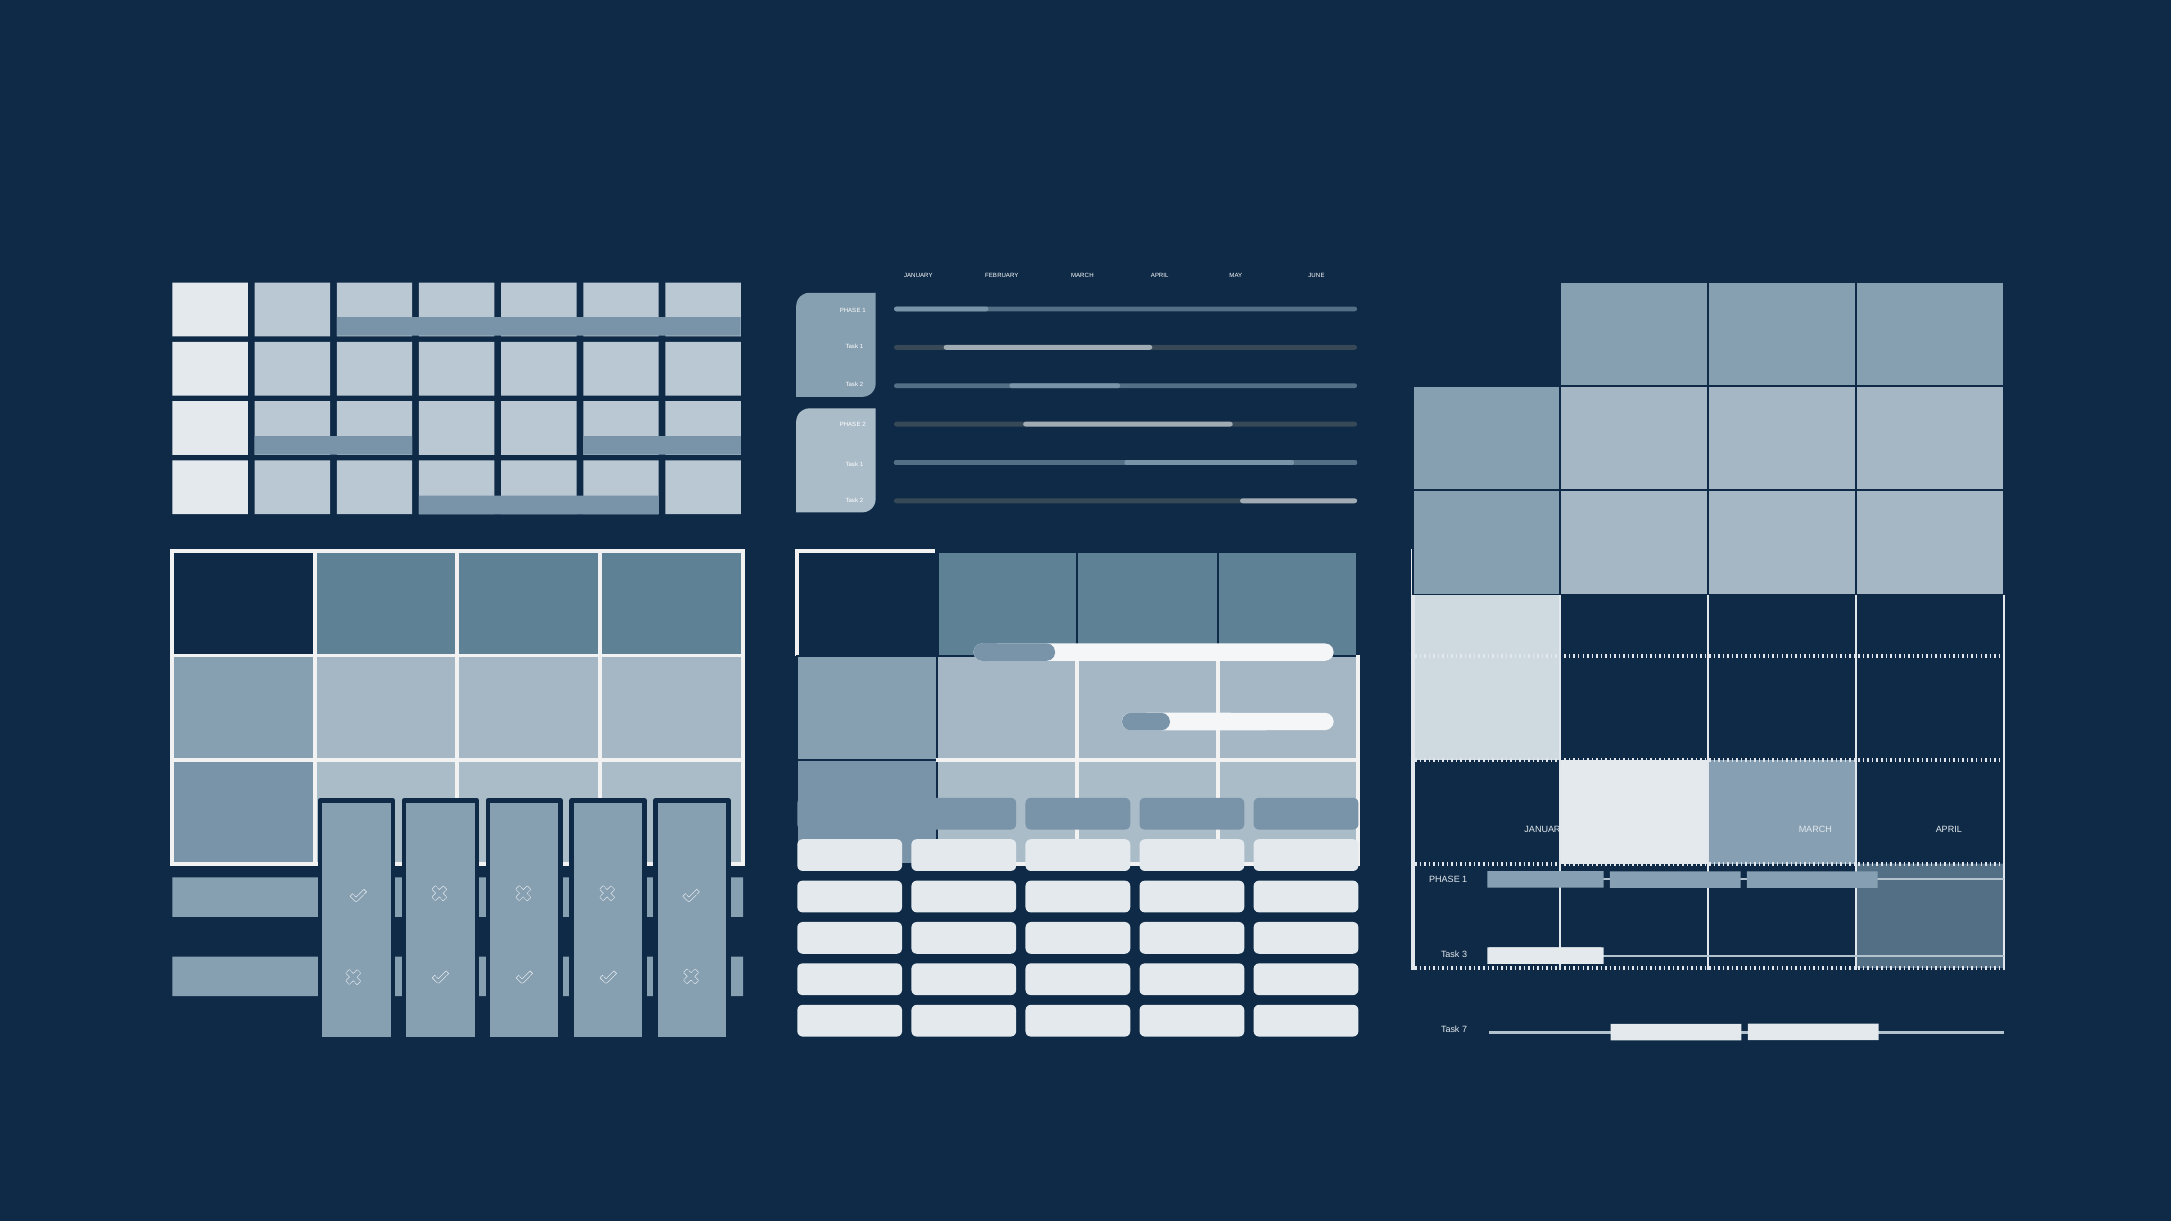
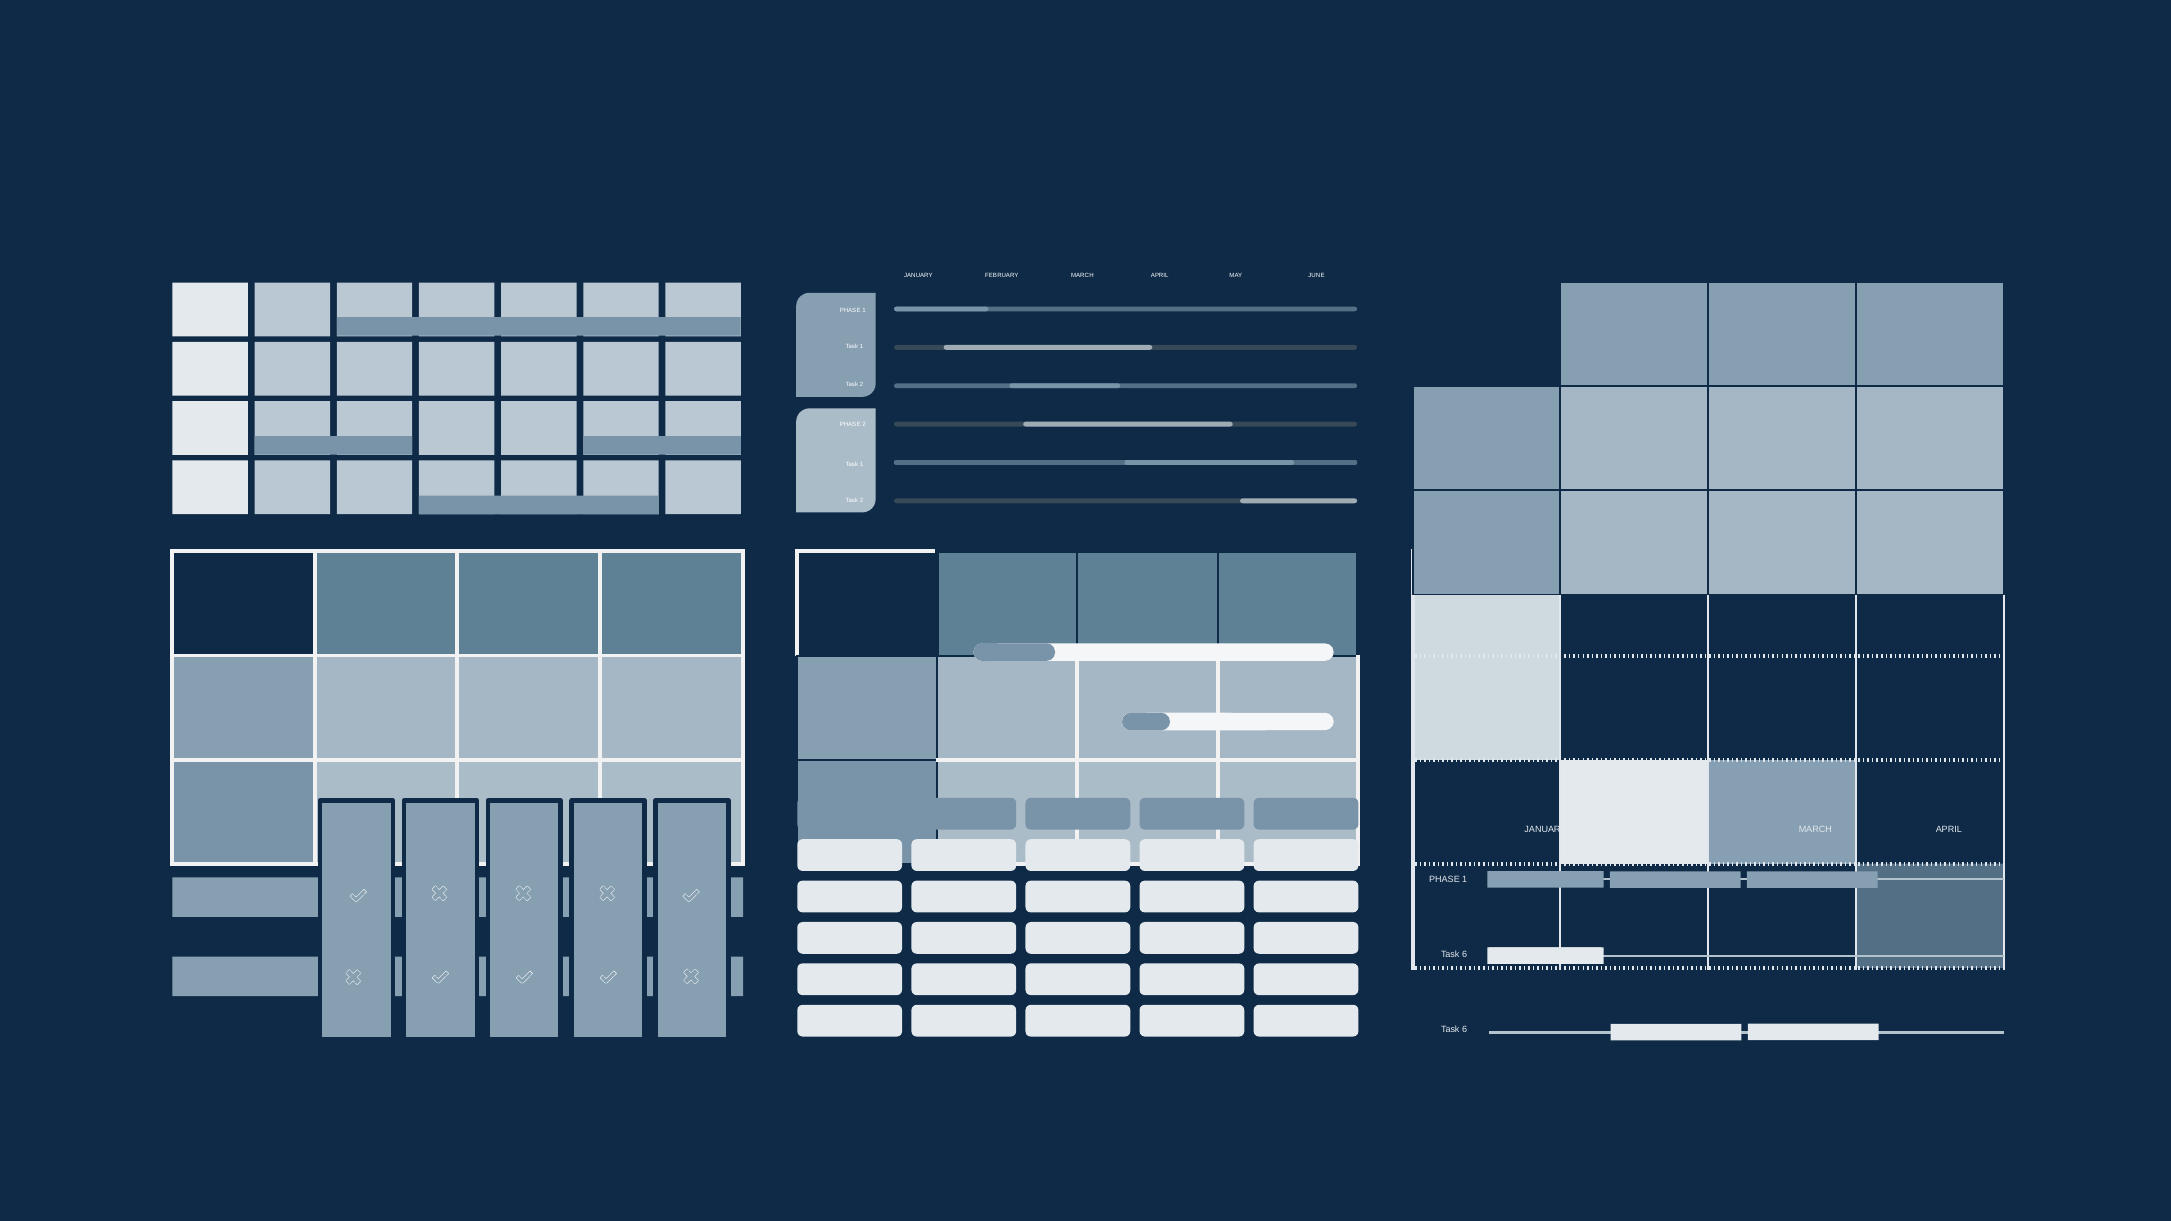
3: 3 -> 6 (1465, 955)
7: 7 -> 6 (1465, 1030)
